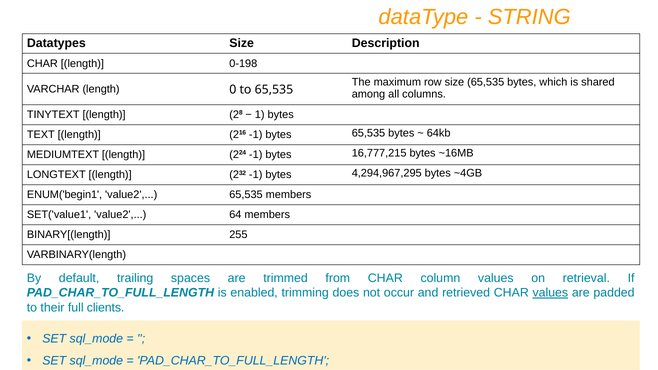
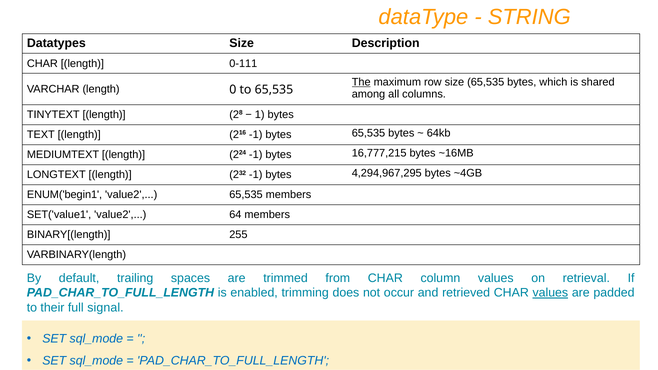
0-198: 0-198 -> 0-111 (243, 63)
The underline: none -> present (361, 82)
clients: clients -> signal (105, 308)
